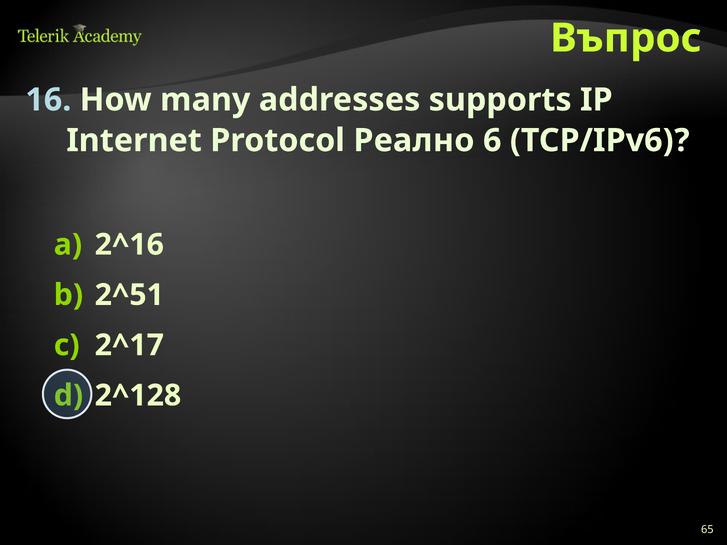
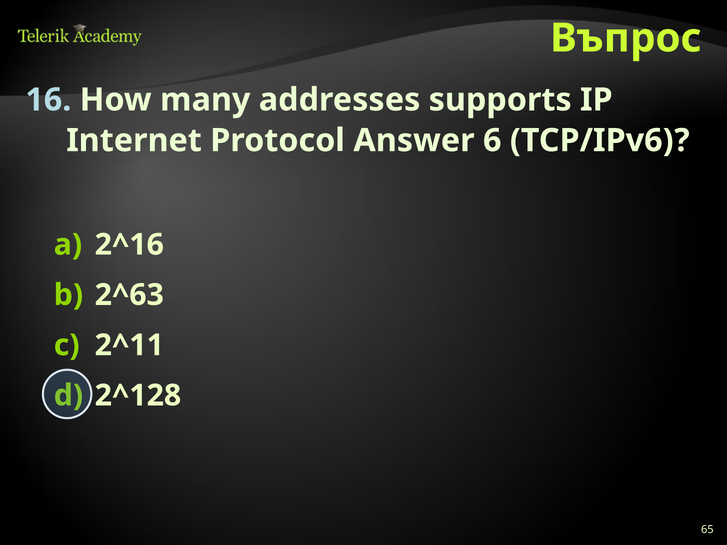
Реално: Реално -> Answer (414, 141)
2^51: 2^51 -> 2^63 (129, 295)
2^17: 2^17 -> 2^11 (129, 345)
